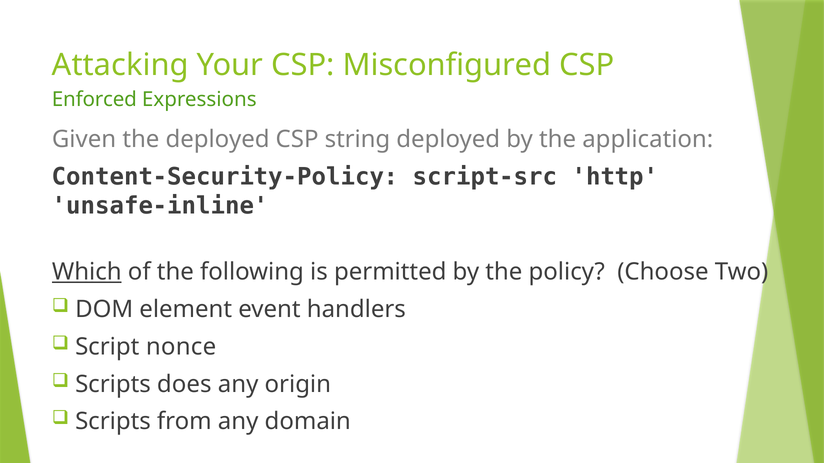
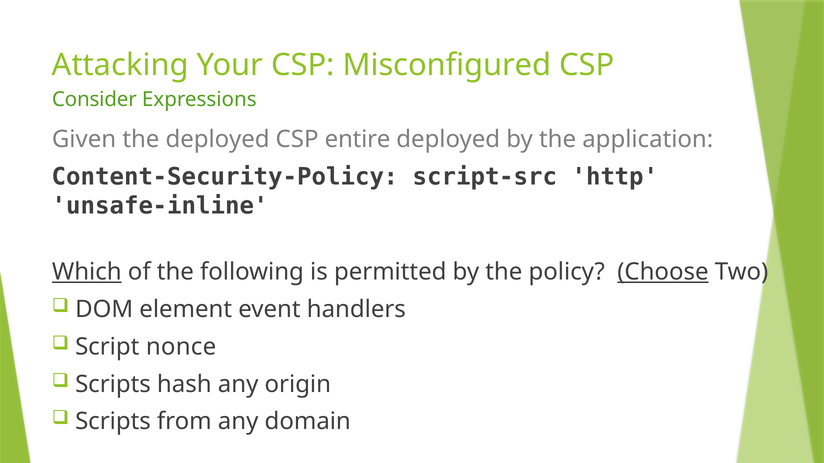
Enforced: Enforced -> Consider (94, 100)
string: string -> entire (358, 140)
Choose underline: none -> present (663, 272)
does: does -> hash (184, 385)
